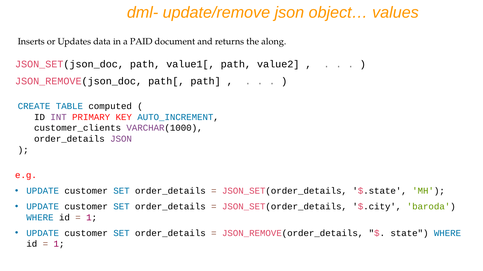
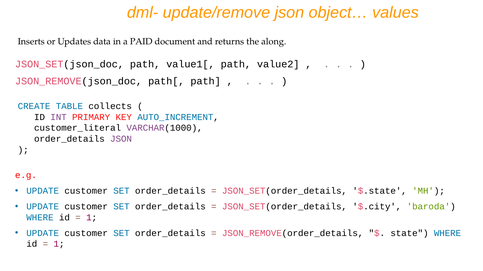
computed: computed -> collects (110, 107)
customer_clients: customer_clients -> customer_literal (78, 128)
